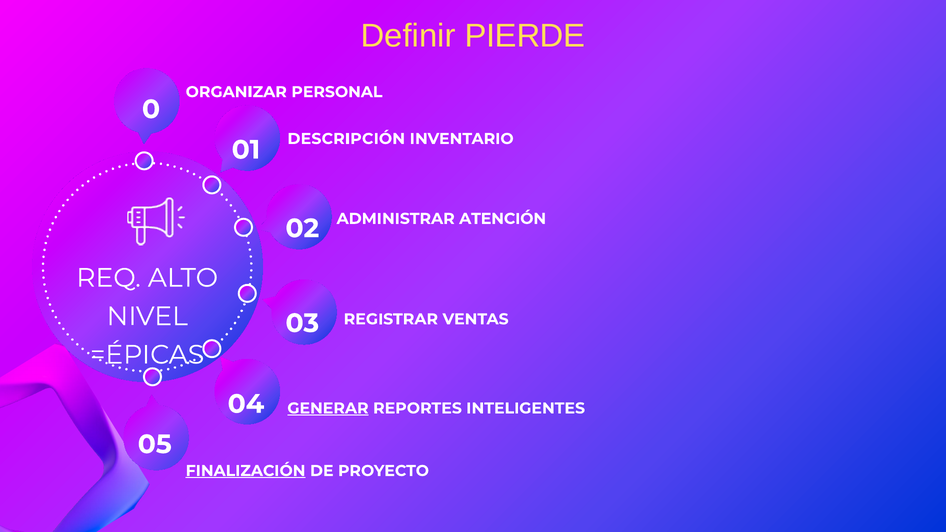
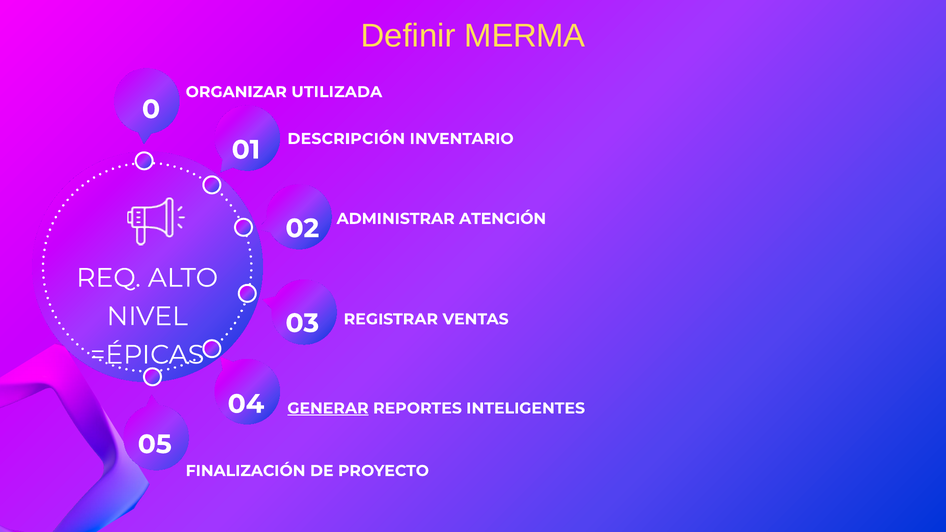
PIERDE: PIERDE -> MERMA (525, 36)
PERSONAL: PERSONAL -> UTILIZADA (337, 92)
FINALIZACIÓN underline: present -> none (246, 471)
